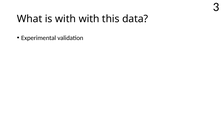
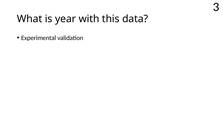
is with: with -> year (66, 19)
